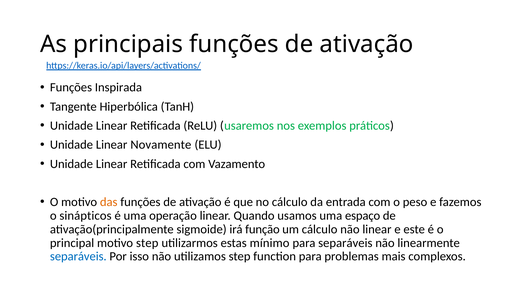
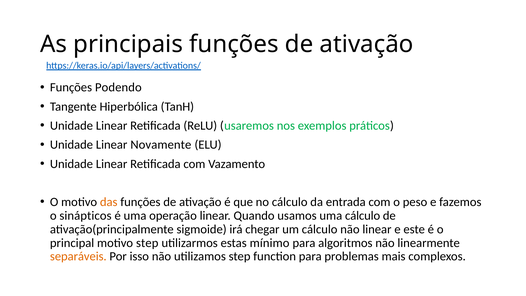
Inspirada: Inspirada -> Podendo (118, 87)
uma espaço: espaço -> cálculo (363, 216)
função: função -> chegar (262, 229)
para separáveis: separáveis -> algoritmos (345, 243)
separáveis colour: blue -> orange (78, 256)
